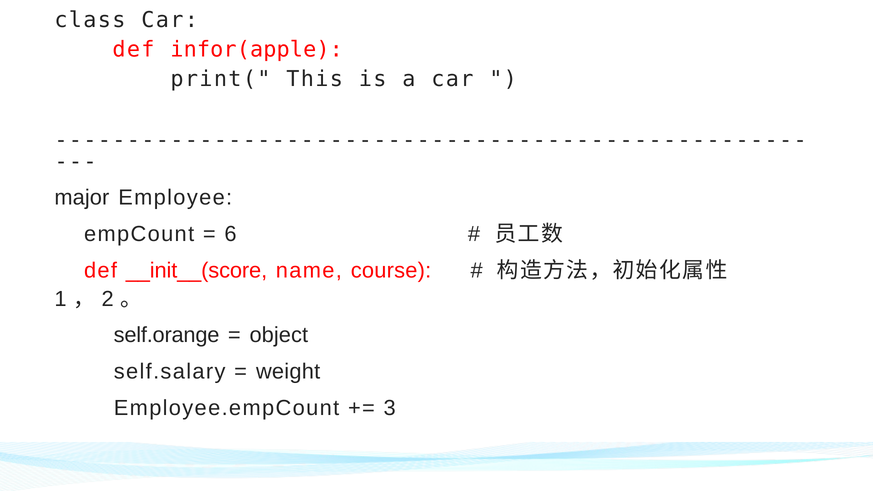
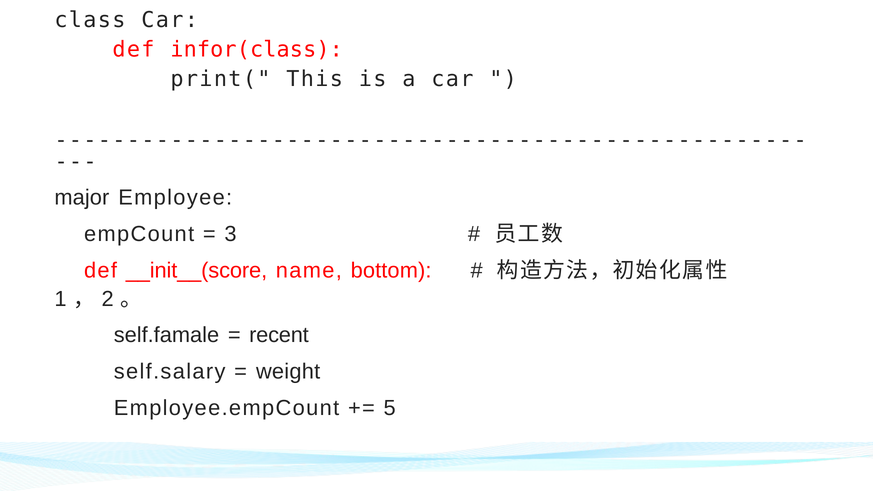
infor(apple: infor(apple -> infor(class (257, 50)
6: 6 -> 3 (231, 234)
course: course -> bottom (391, 271)
self.orange: self.orange -> self.famale (166, 335)
object: object -> recent (279, 335)
3: 3 -> 5 (390, 408)
